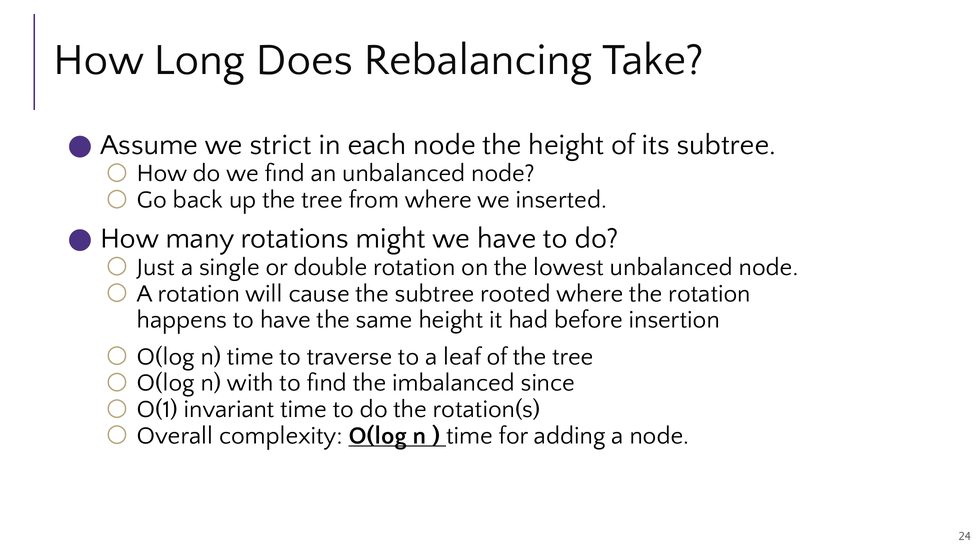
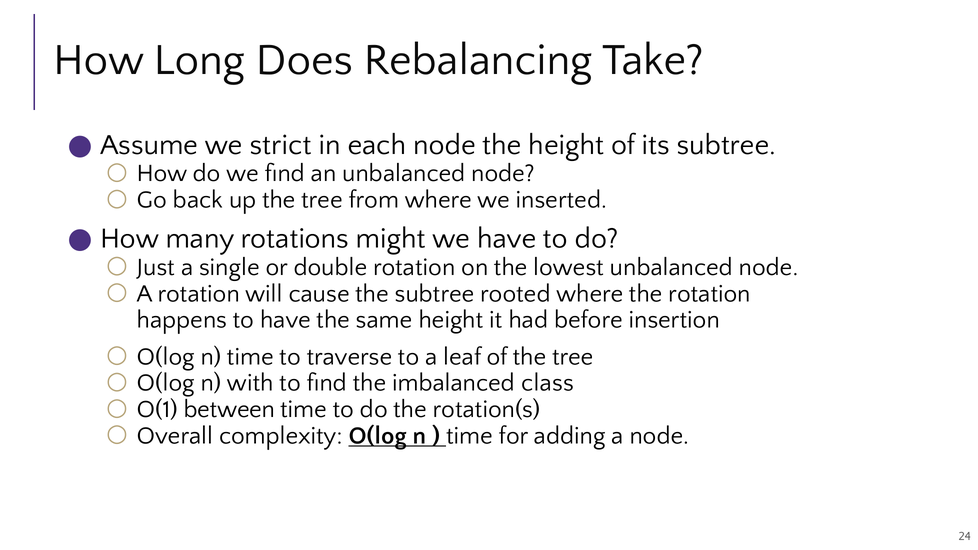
since: since -> class (548, 383)
invariant: invariant -> between (229, 409)
